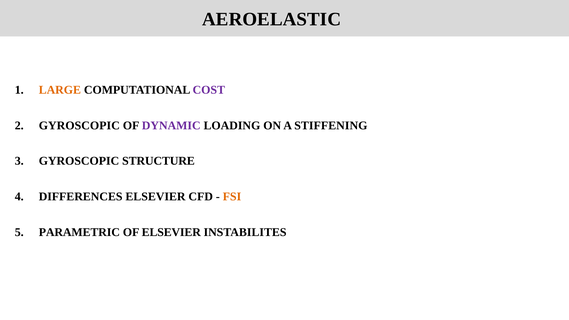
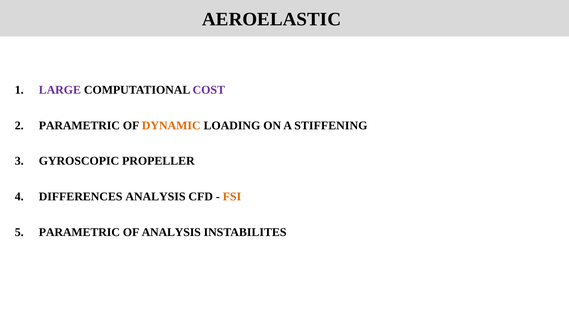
LARGE colour: orange -> purple (60, 90)
GYROSCOPIC: GYROSCOPIC -> PARAMETRIC (79, 126)
DYNAMIC colour: purple -> orange (171, 126)
STRUCTURE: STRUCTURE -> PROPELLER (158, 161)
DIFFERENCES ELSEVIER: ELSEVIER -> ANALYSIS (156, 197)
OF ELSEVIER: ELSEVIER -> ANALYSIS (171, 232)
